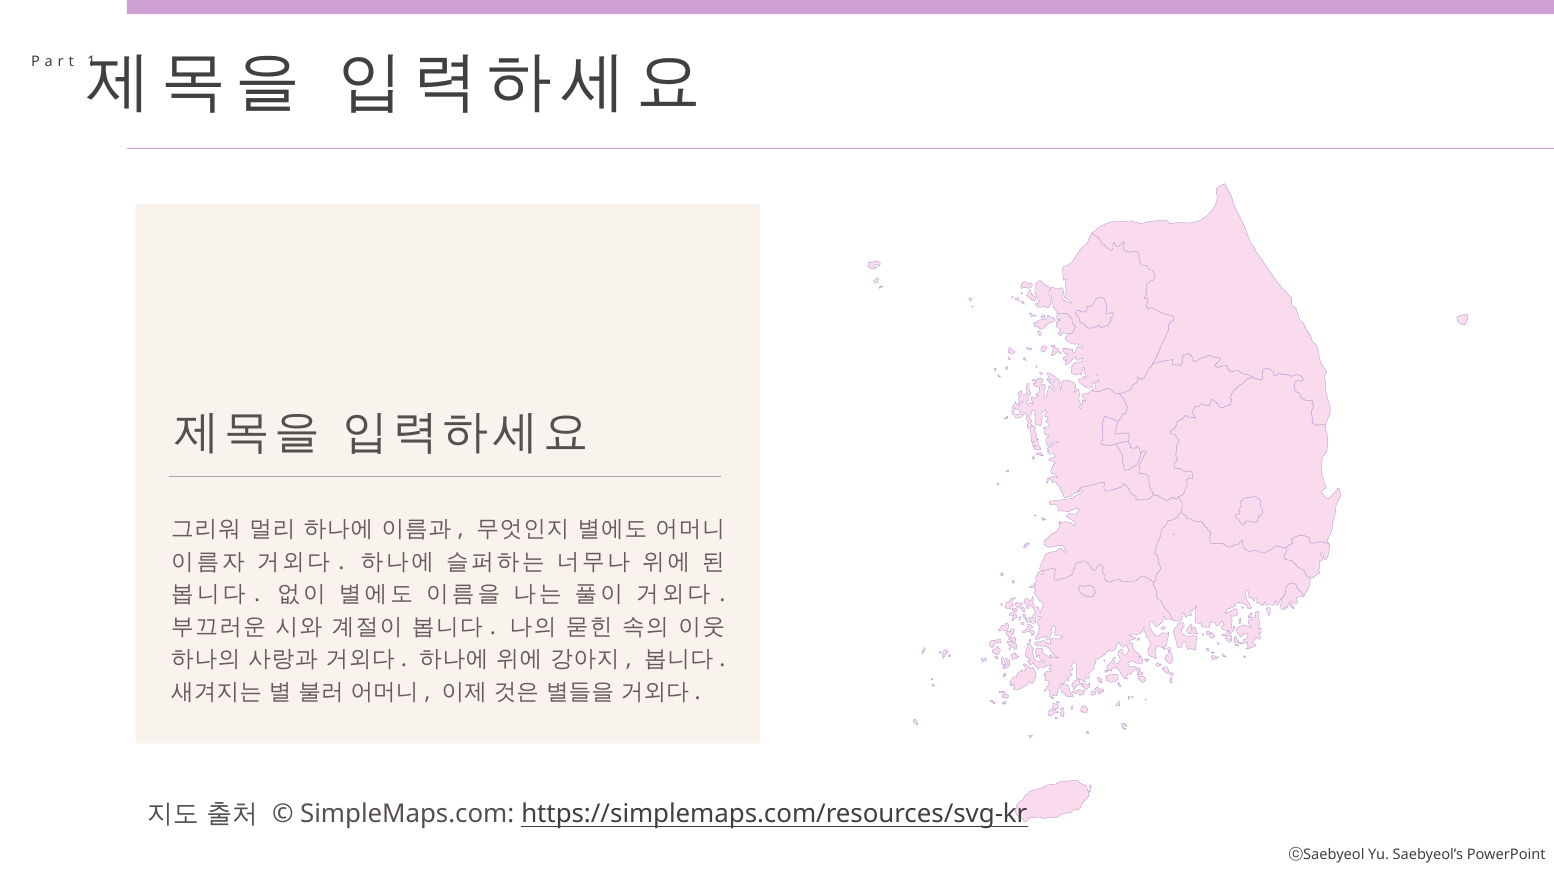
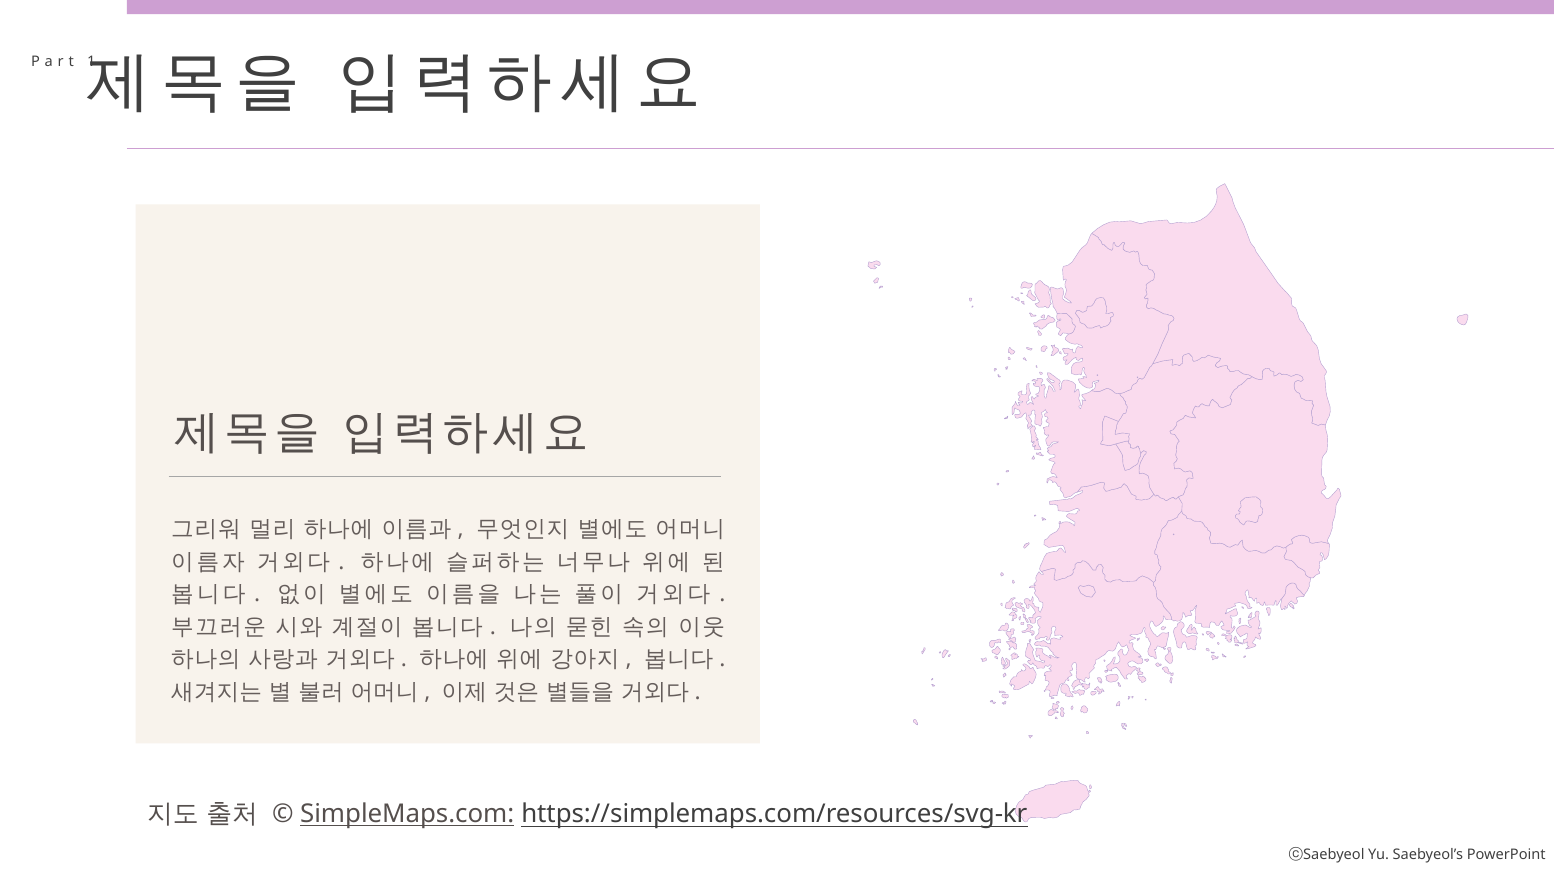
SimpleMaps.com underline: none -> present (407, 814)
